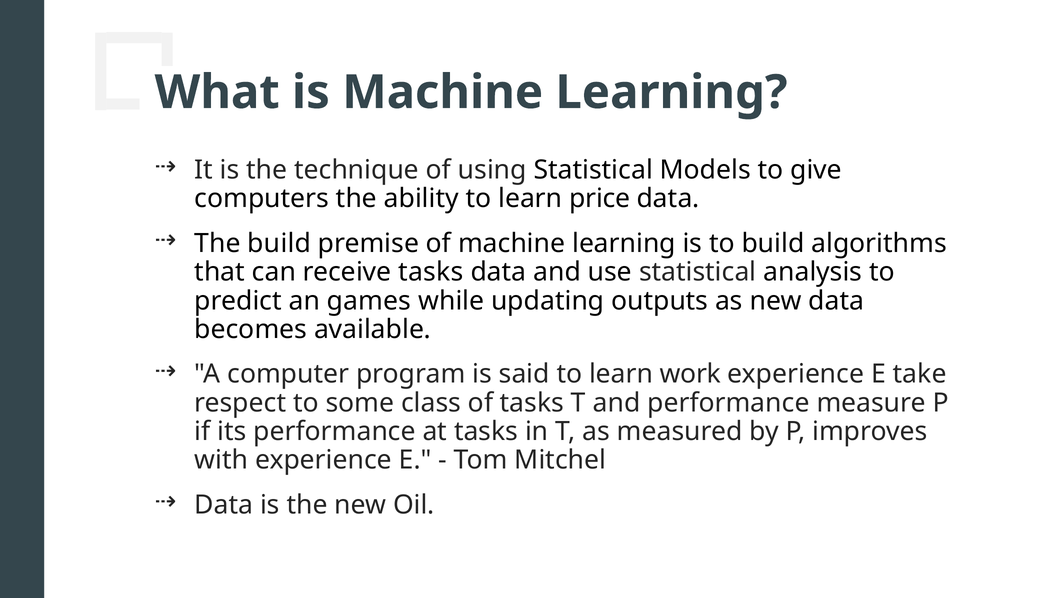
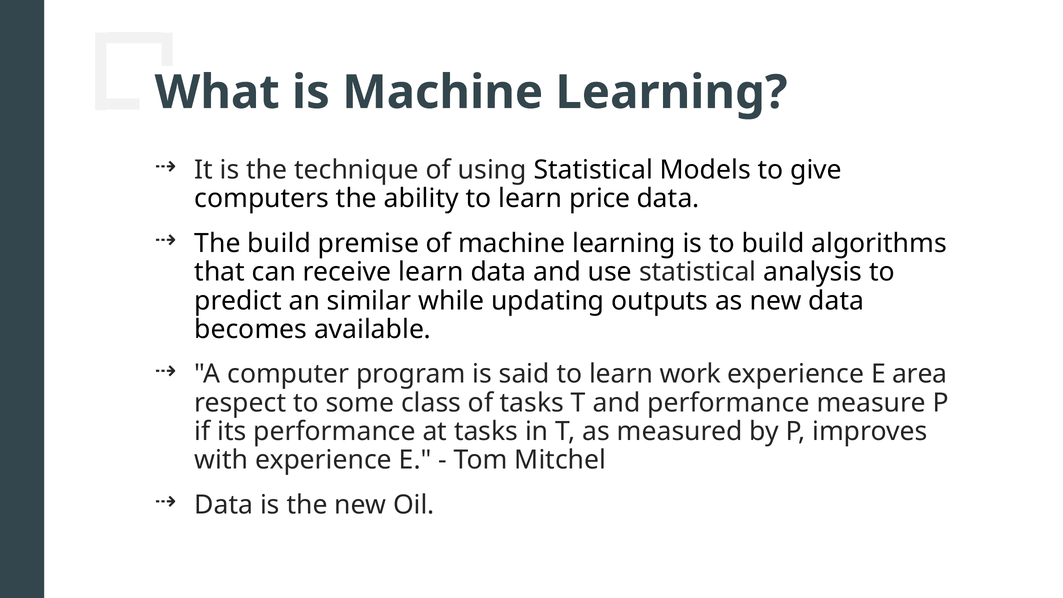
receive tasks: tasks -> learn (431, 272)
games: games -> similar (369, 301)
take: take -> area (920, 374)
